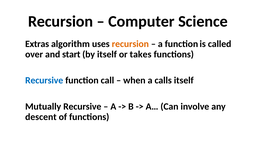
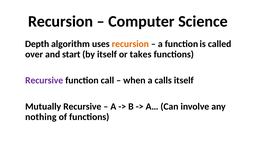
Extras: Extras -> Depth (37, 44)
Recursive colour: blue -> purple (44, 80)
descent: descent -> nothing (41, 117)
